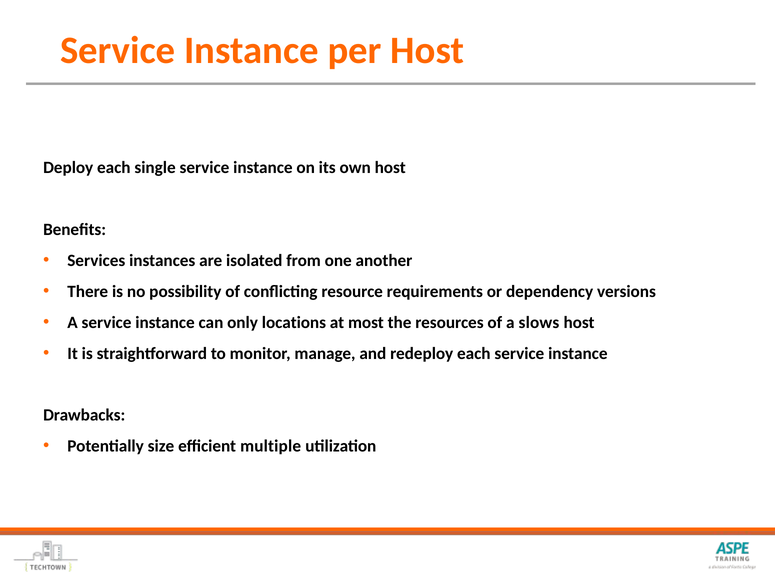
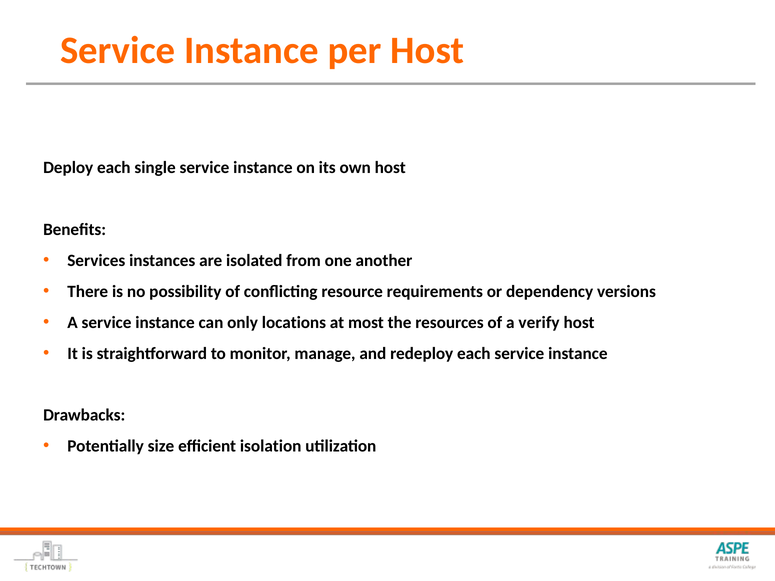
slows: slows -> verify (539, 323)
multiple: multiple -> isolation (271, 446)
